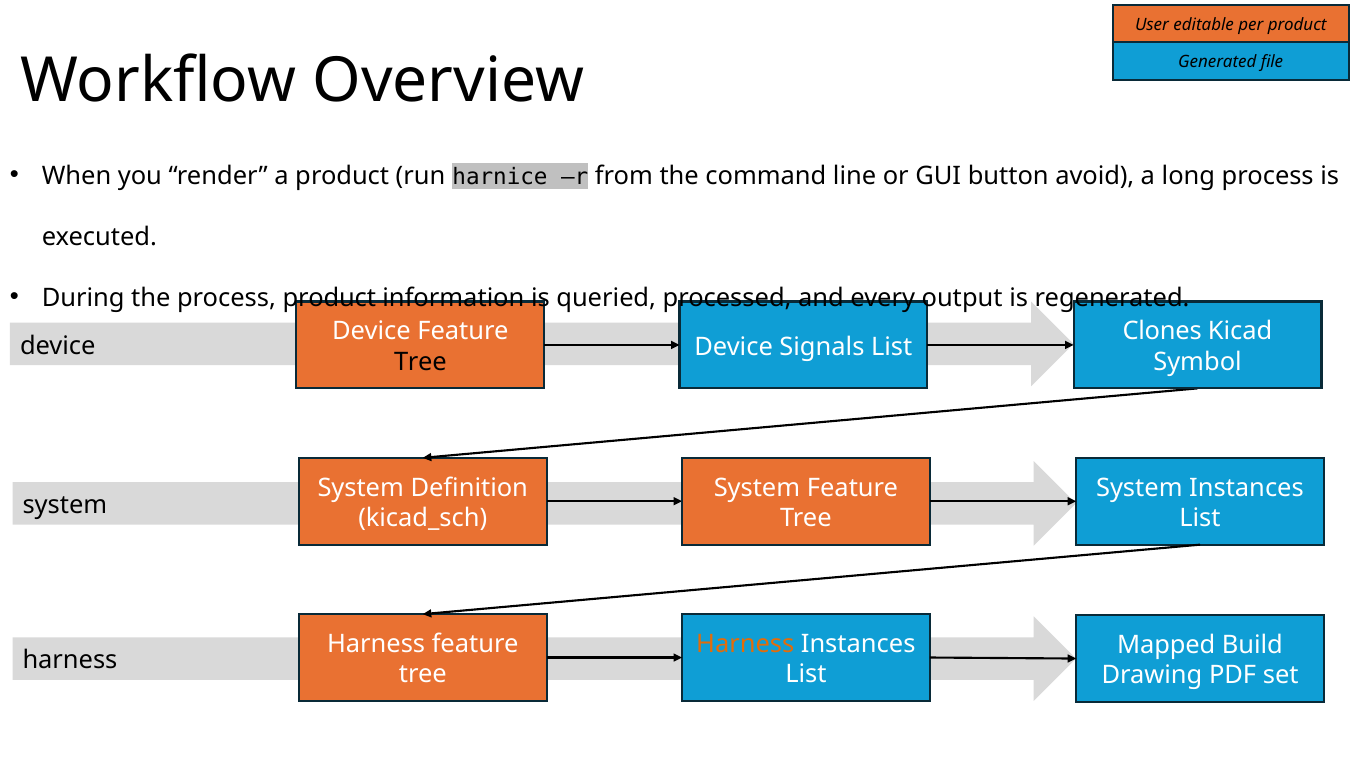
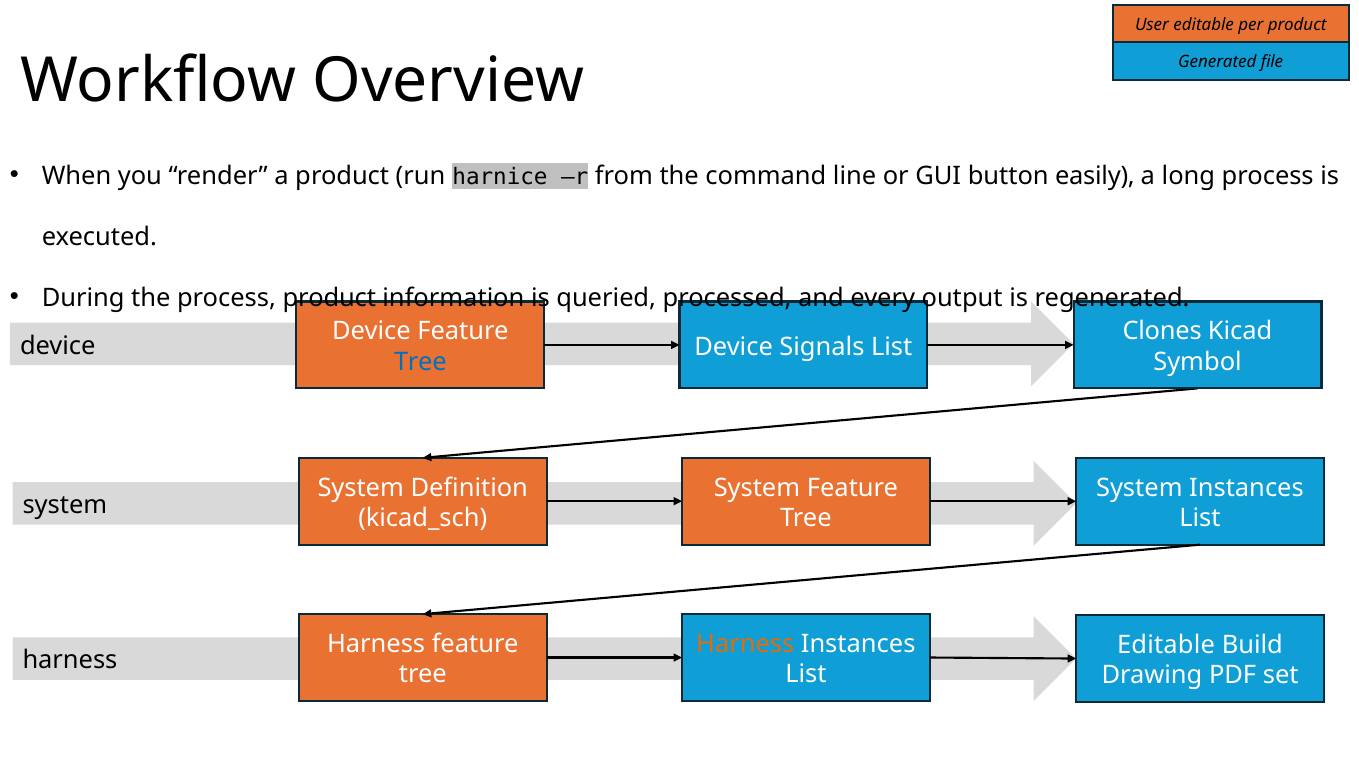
avoid: avoid -> easily (1095, 176)
Tree colour: black -> blue (420, 362)
Mapped: Mapped -> Editable (1166, 645)
